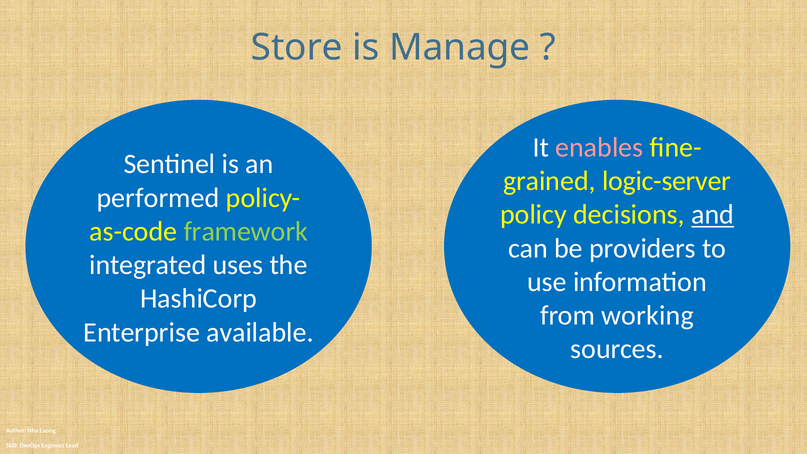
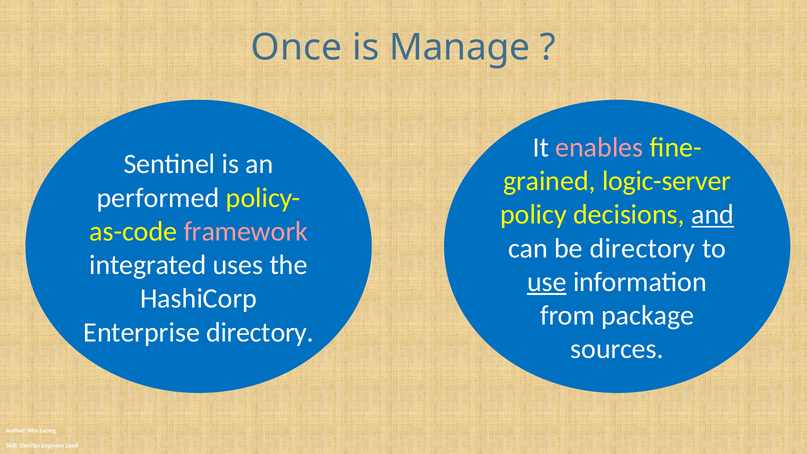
Store: Store -> Once (297, 48)
framework colour: light green -> pink (246, 231)
be providers: providers -> directory (642, 248)
use underline: none -> present (547, 282)
working: working -> package (648, 315)
Enterprise available: available -> directory (260, 332)
